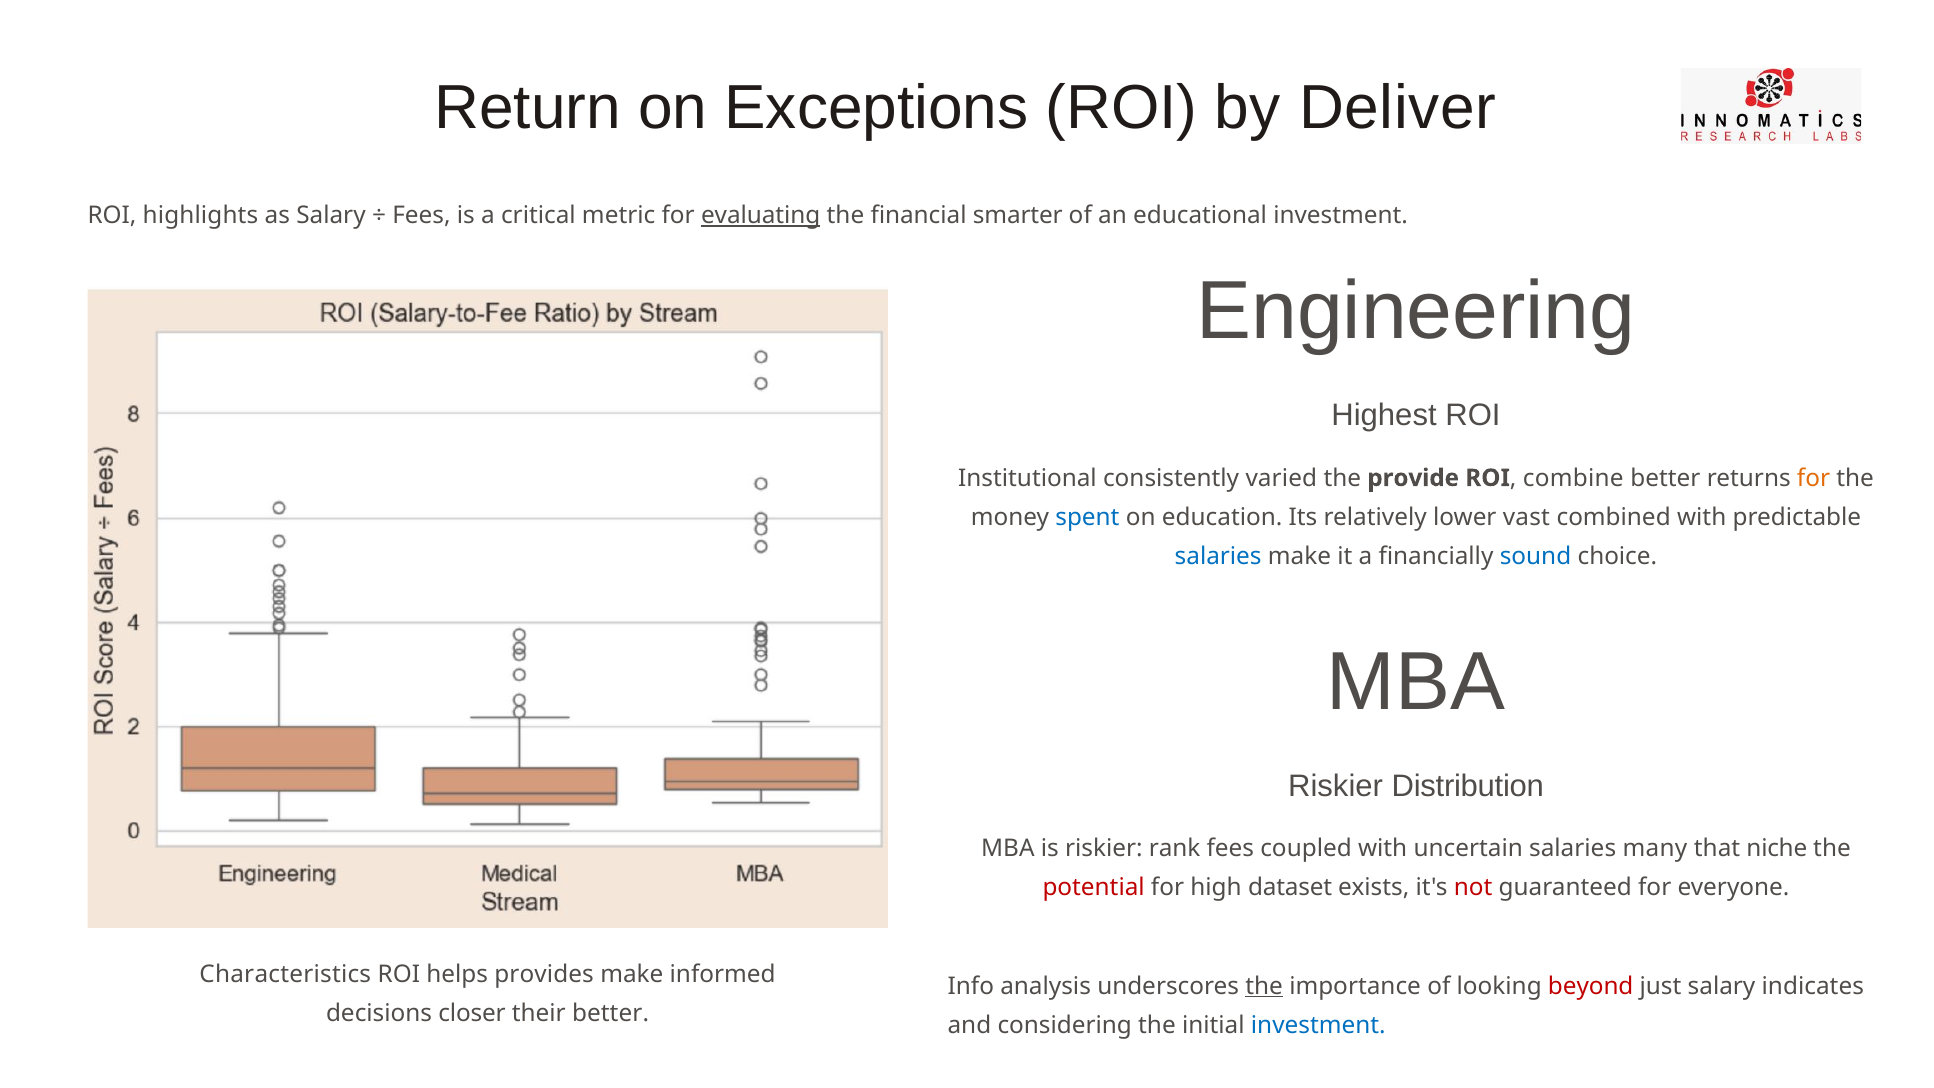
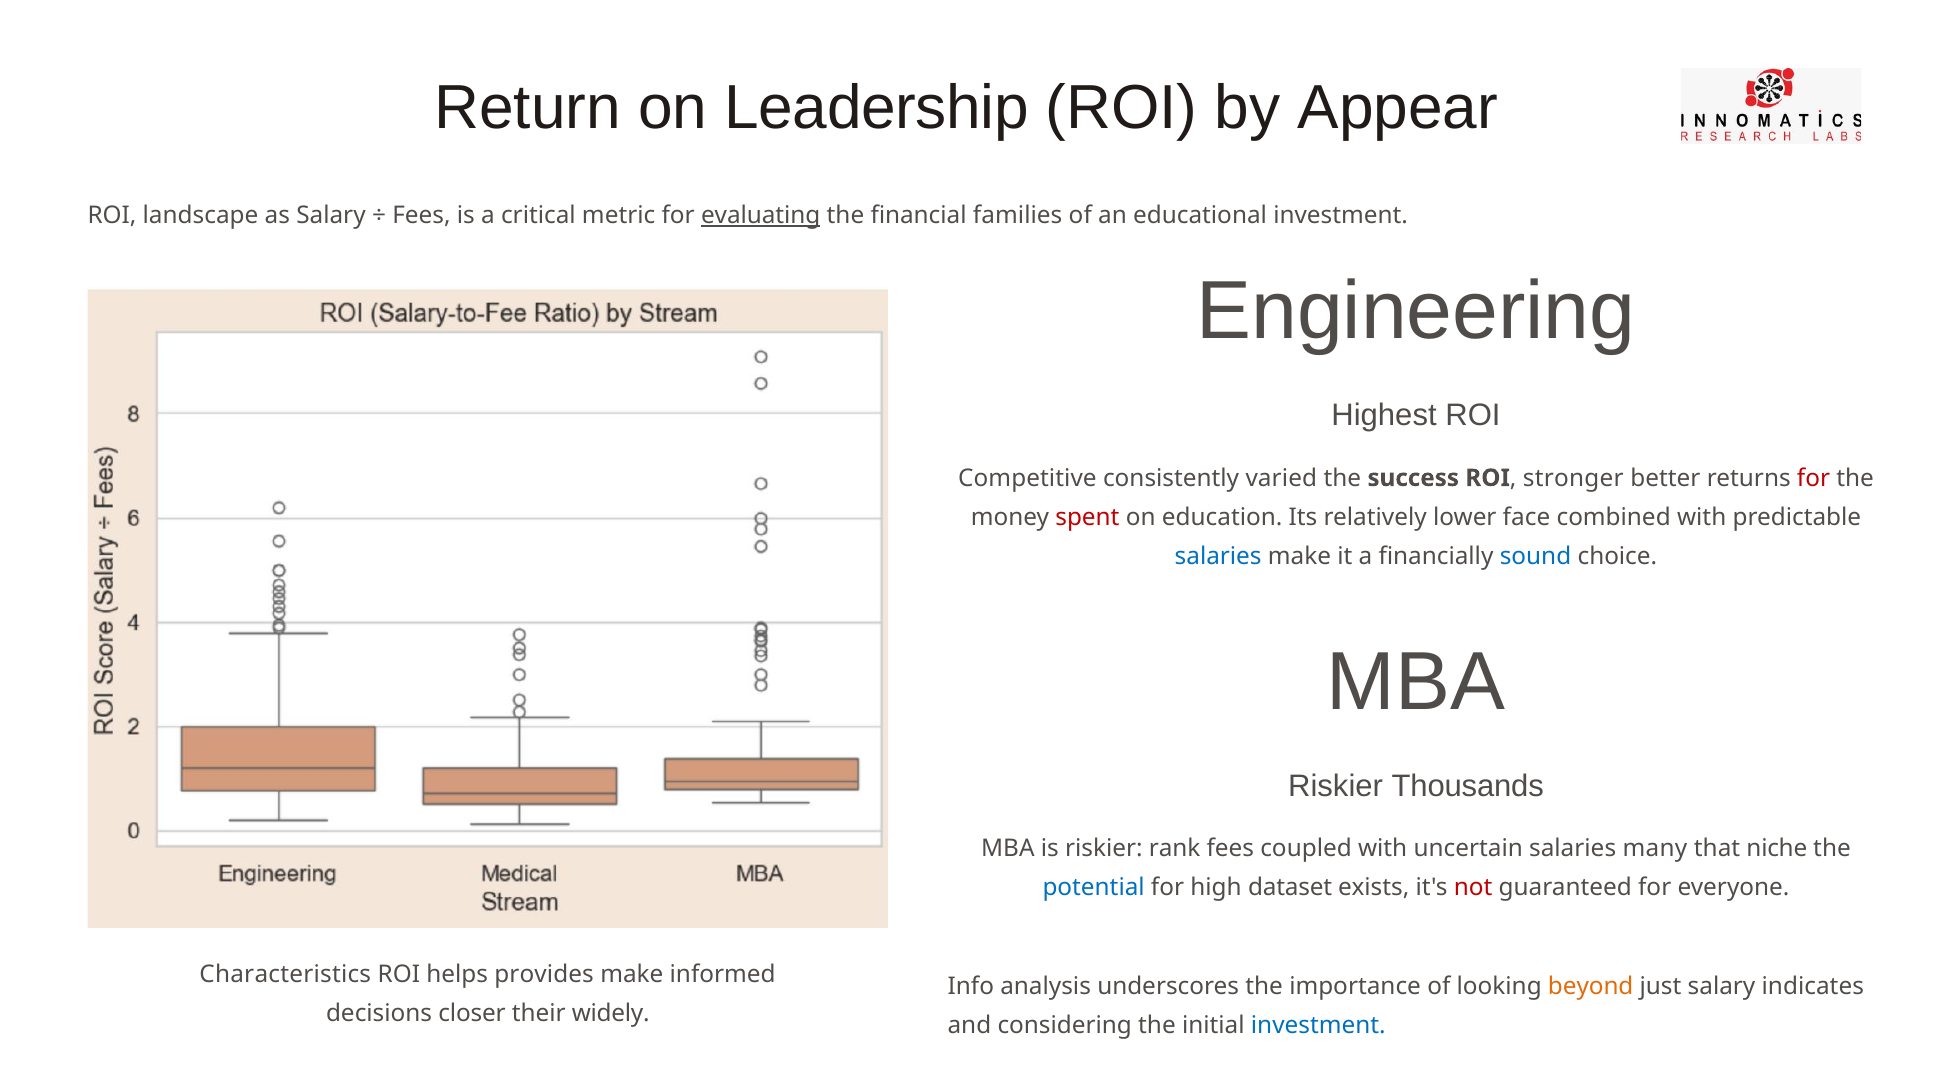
Exceptions: Exceptions -> Leadership (877, 108)
Deliver: Deliver -> Appear (1398, 108)
highlights: highlights -> landscape (201, 215)
smarter: smarter -> families (1018, 215)
Institutional: Institutional -> Competitive (1027, 478)
provide: provide -> success (1413, 478)
combine: combine -> stronger (1573, 478)
for colour: orange -> red (1814, 478)
spent colour: blue -> red (1087, 517)
vast: vast -> face (1526, 517)
Distribution: Distribution -> Thousands (1468, 786)
potential colour: red -> blue (1094, 888)
the underline: present -> none (1264, 986)
beyond colour: red -> orange (1591, 986)
their better: better -> widely (611, 1014)
